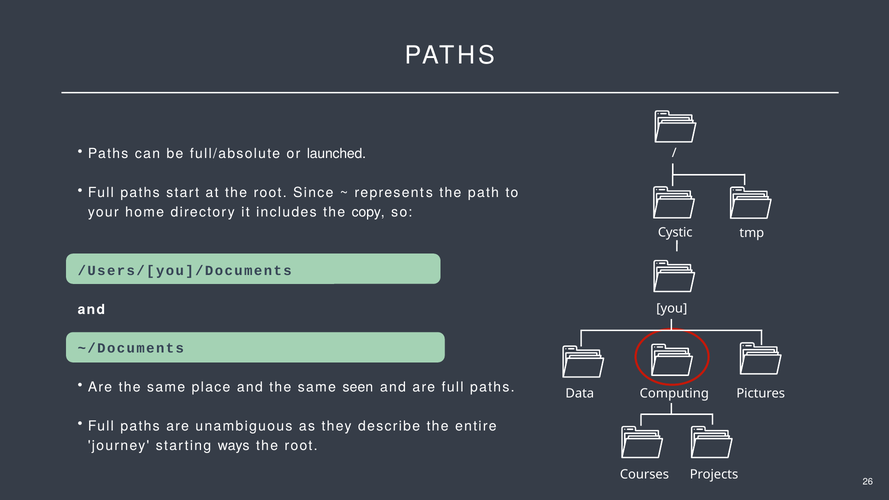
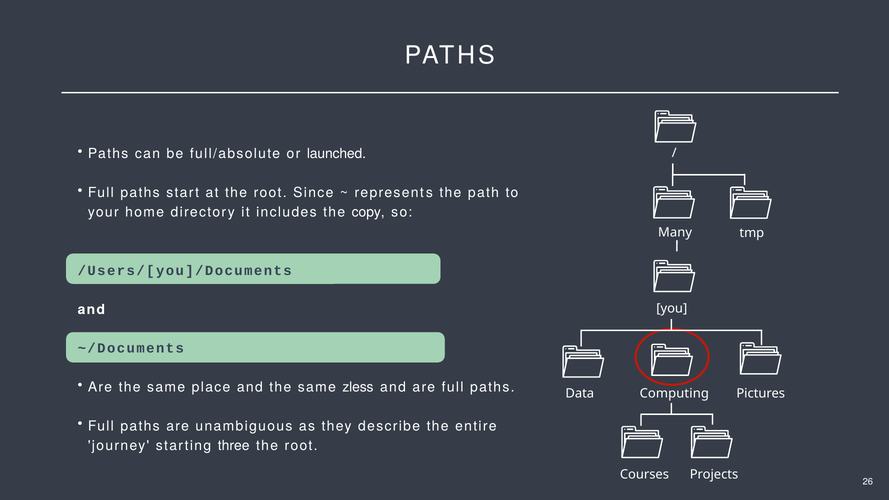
Cystic: Cystic -> Many (675, 233)
seen: seen -> zless (358, 387)
ways: ways -> three (234, 446)
